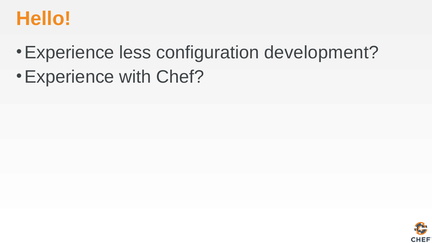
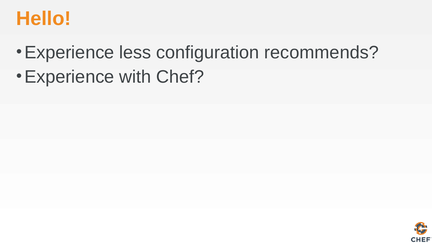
development: development -> recommends (322, 53)
